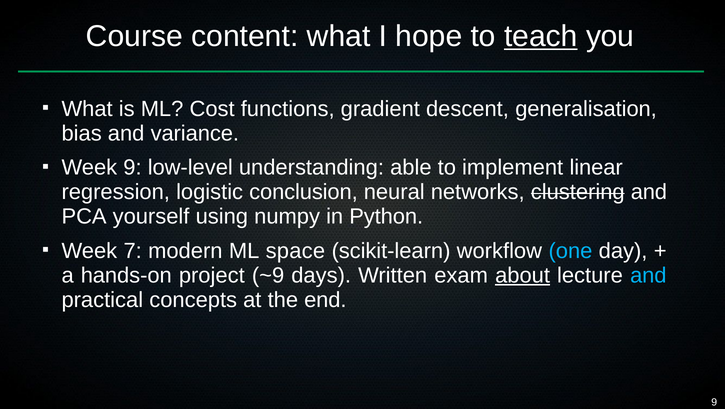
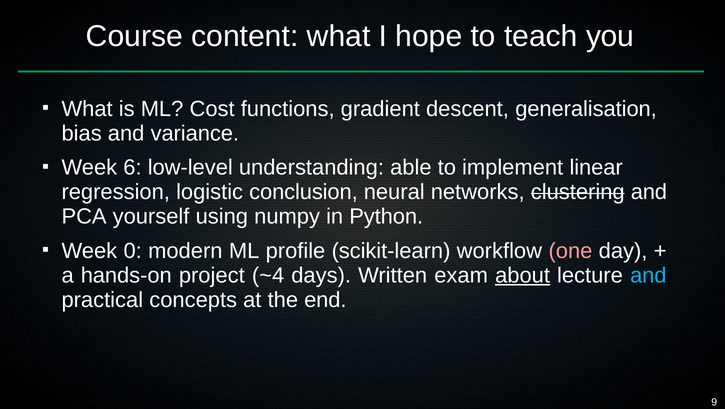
teach underline: present -> none (541, 36)
Week 9: 9 -> 6 (132, 168)
7: 7 -> 0 (133, 251)
space: space -> profile (296, 251)
one colour: light blue -> pink (571, 251)
~9: ~9 -> ~4 (268, 275)
